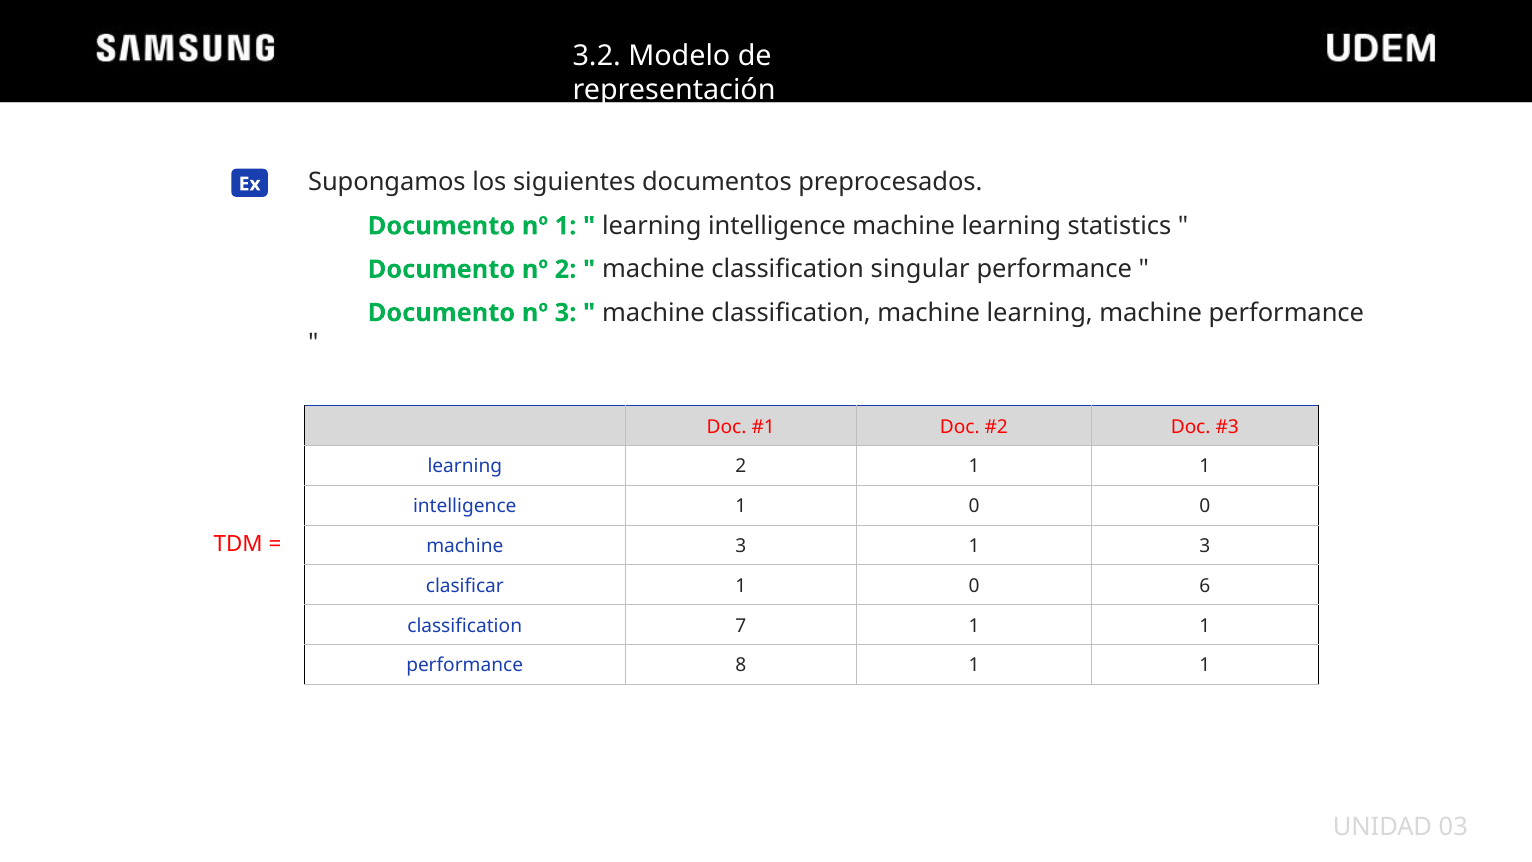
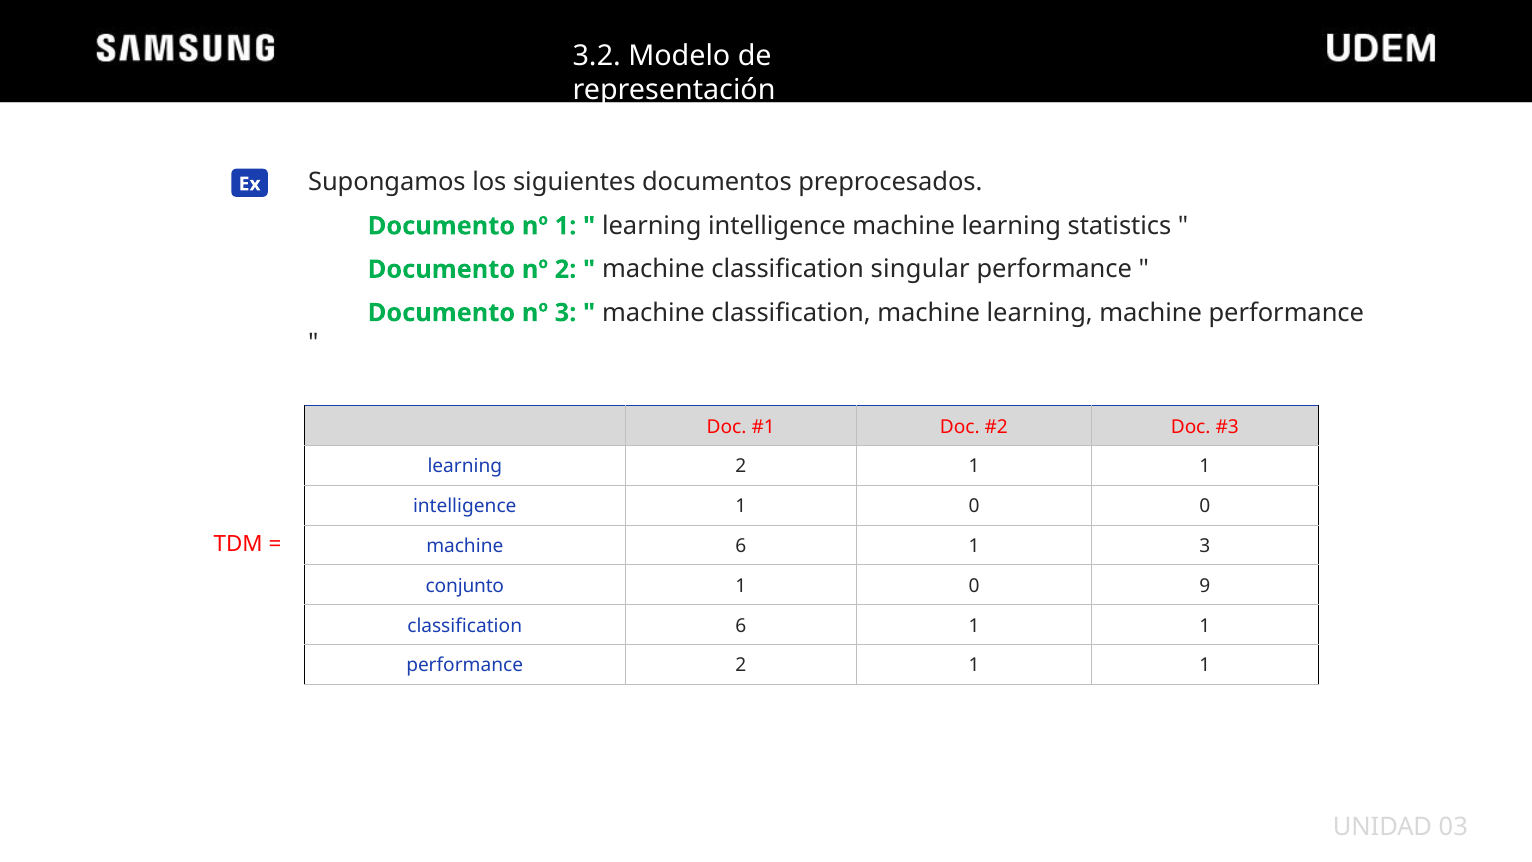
machine 3: 3 -> 6 (741, 546)
clasificar: clasificar -> conjunto (465, 586)
6: 6 -> 9 (1205, 586)
classification 7: 7 -> 6 (741, 626)
performance 8: 8 -> 2 (741, 665)
